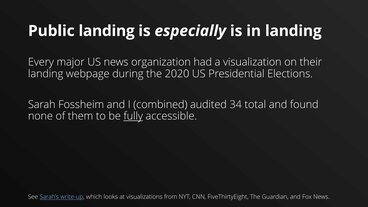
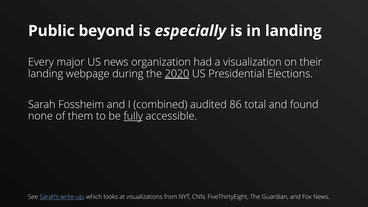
Public landing: landing -> beyond (107, 31)
2020 underline: none -> present (177, 74)
34: 34 -> 86 (236, 105)
